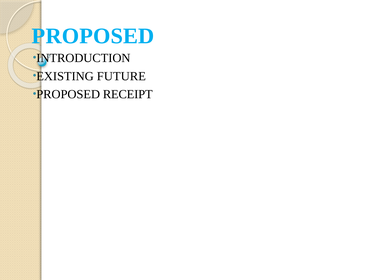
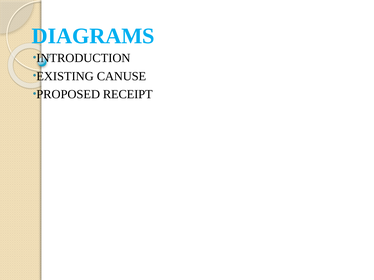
PROPOSED: PROPOSED -> DIAGRAMS (93, 36)
FUTURE: FUTURE -> CANUSE (121, 76)
